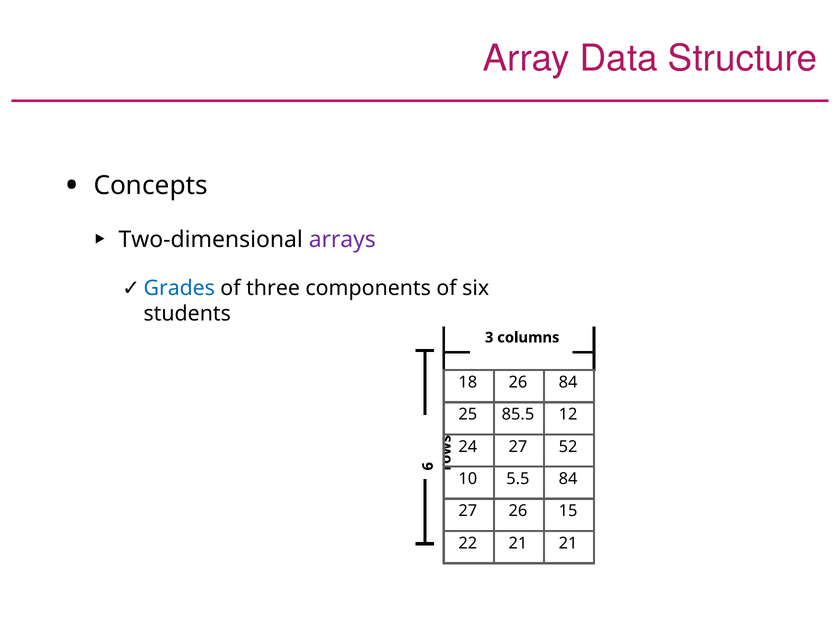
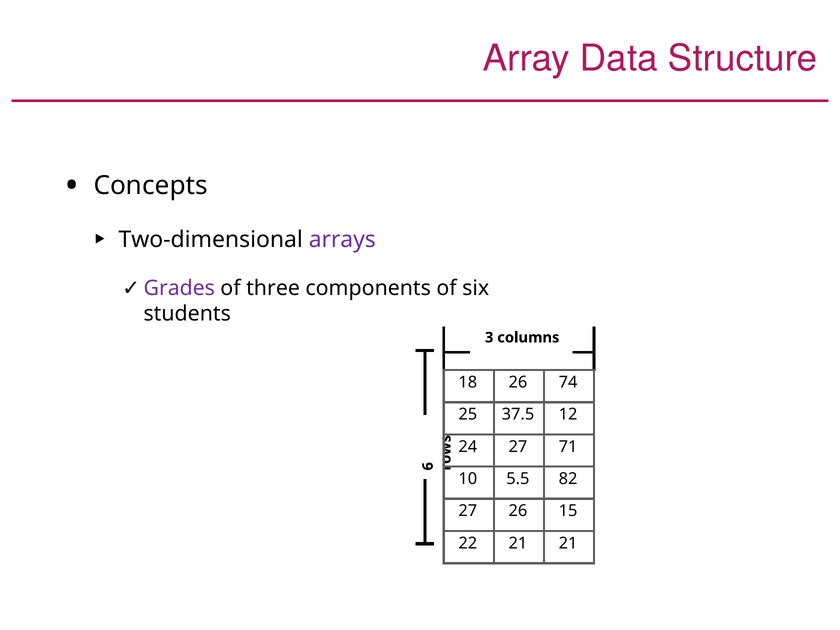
Grades colour: blue -> purple (179, 288)
26 84: 84 -> 74 (568, 382)
85.5: 85.5 -> 37.5 (518, 414)
52: 52 -> 71 (568, 447)
5.5 84: 84 -> 82 (568, 479)
